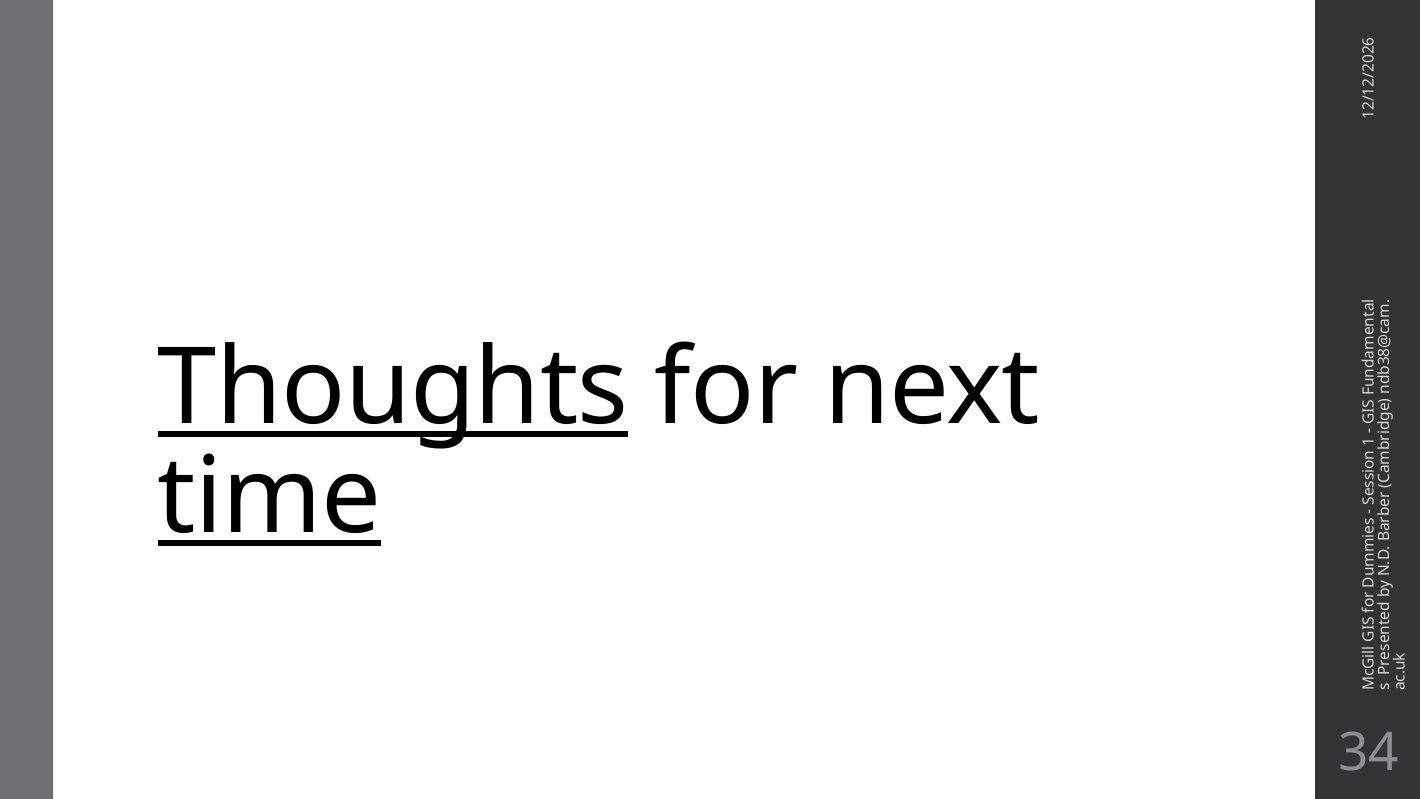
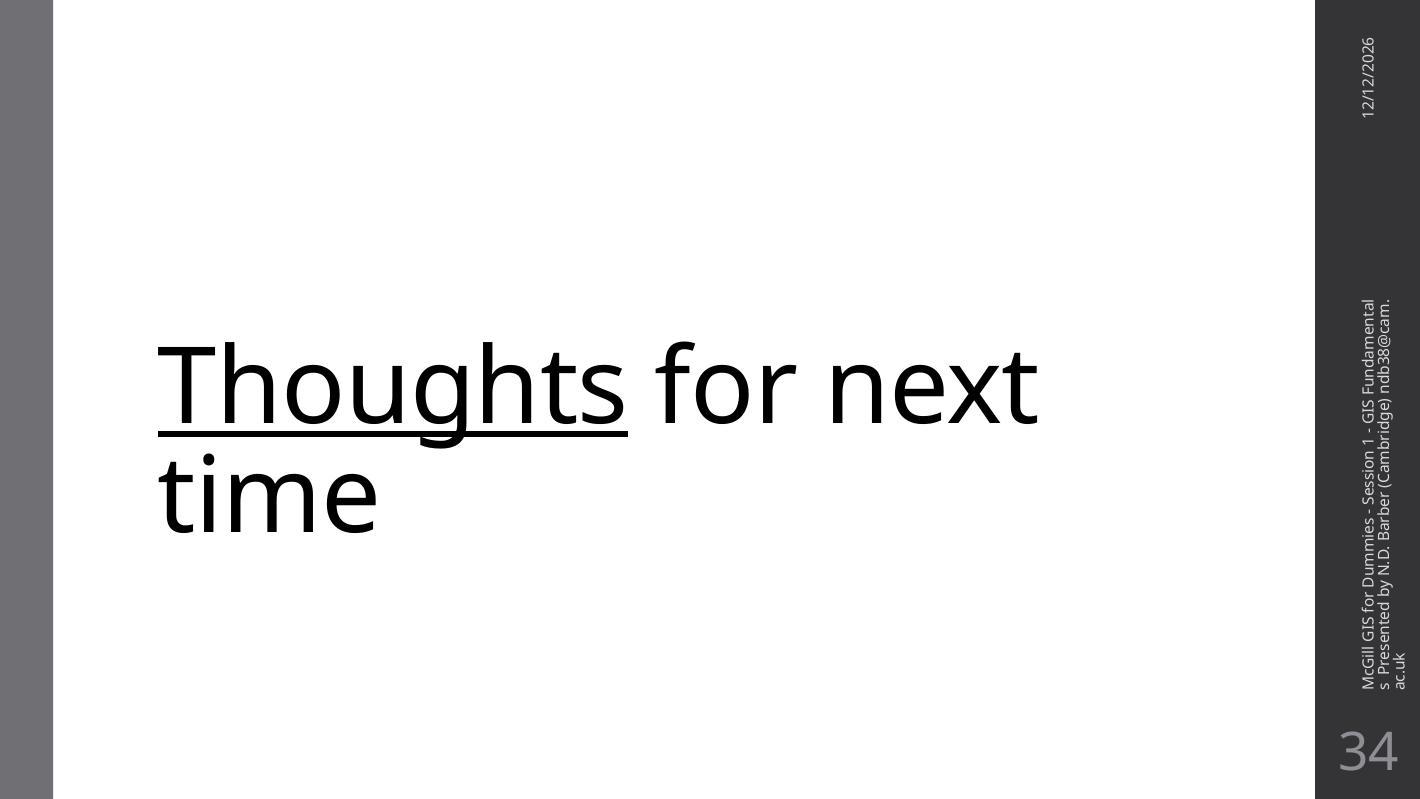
time underline: present -> none (270, 497)
